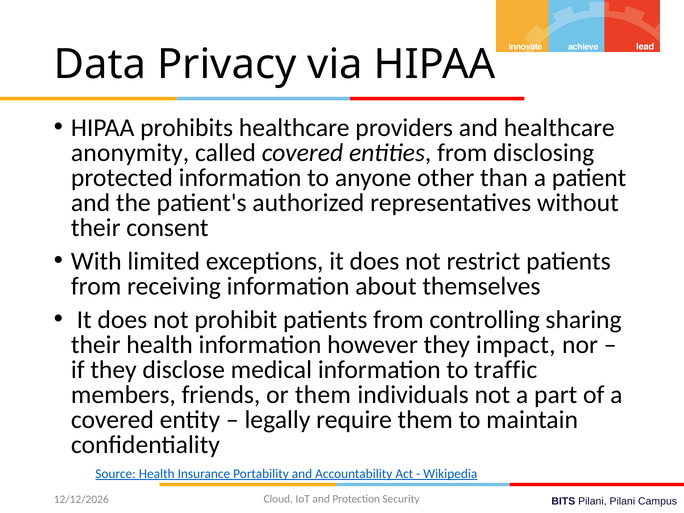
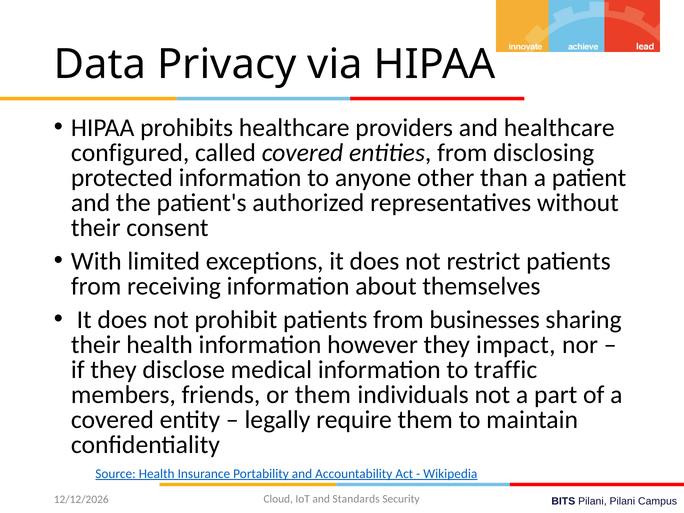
anonymity: anonymity -> configured (130, 153)
controlling: controlling -> businesses (485, 320)
Protection: Protection -> Standards (356, 499)
